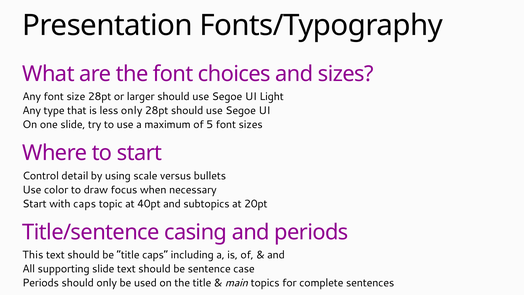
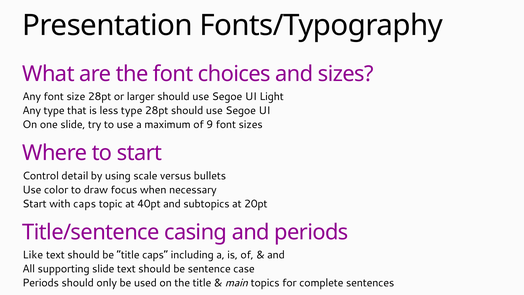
less only: only -> type (132, 111)
5: 5 -> 9 (210, 125)
This: This -> Like (33, 255)
